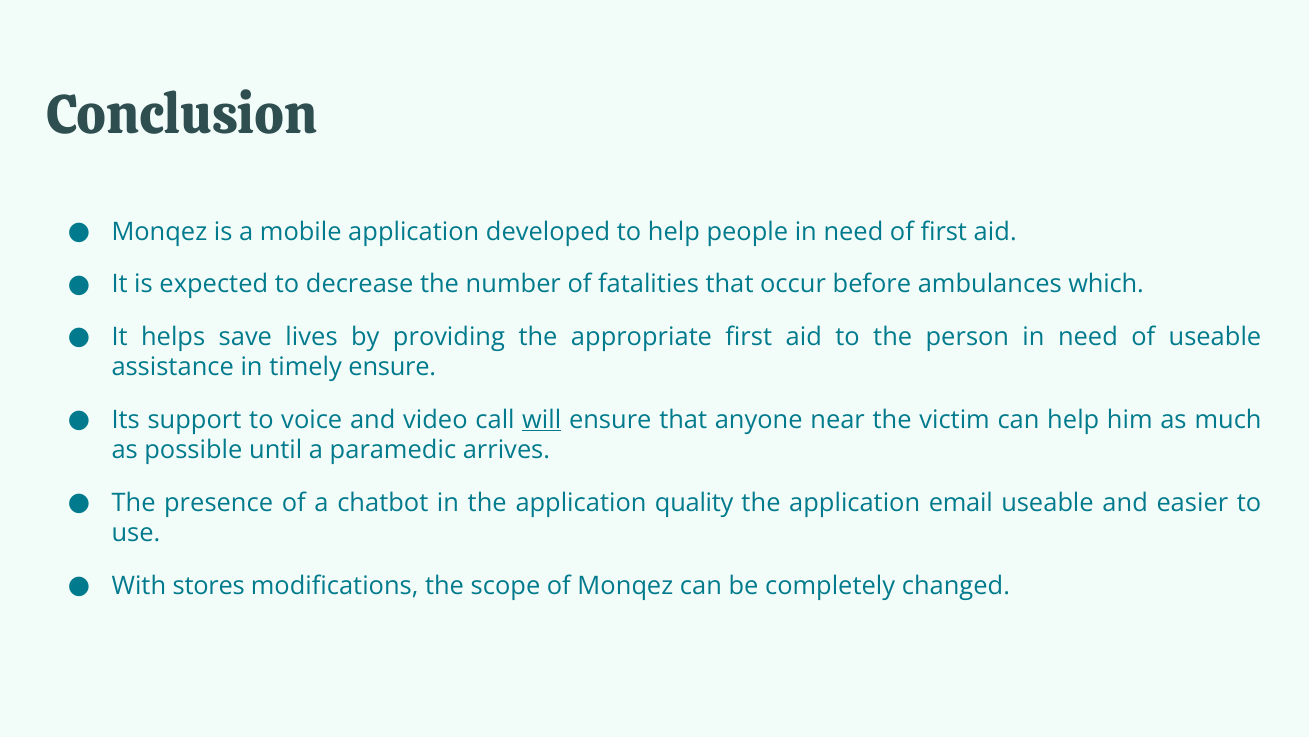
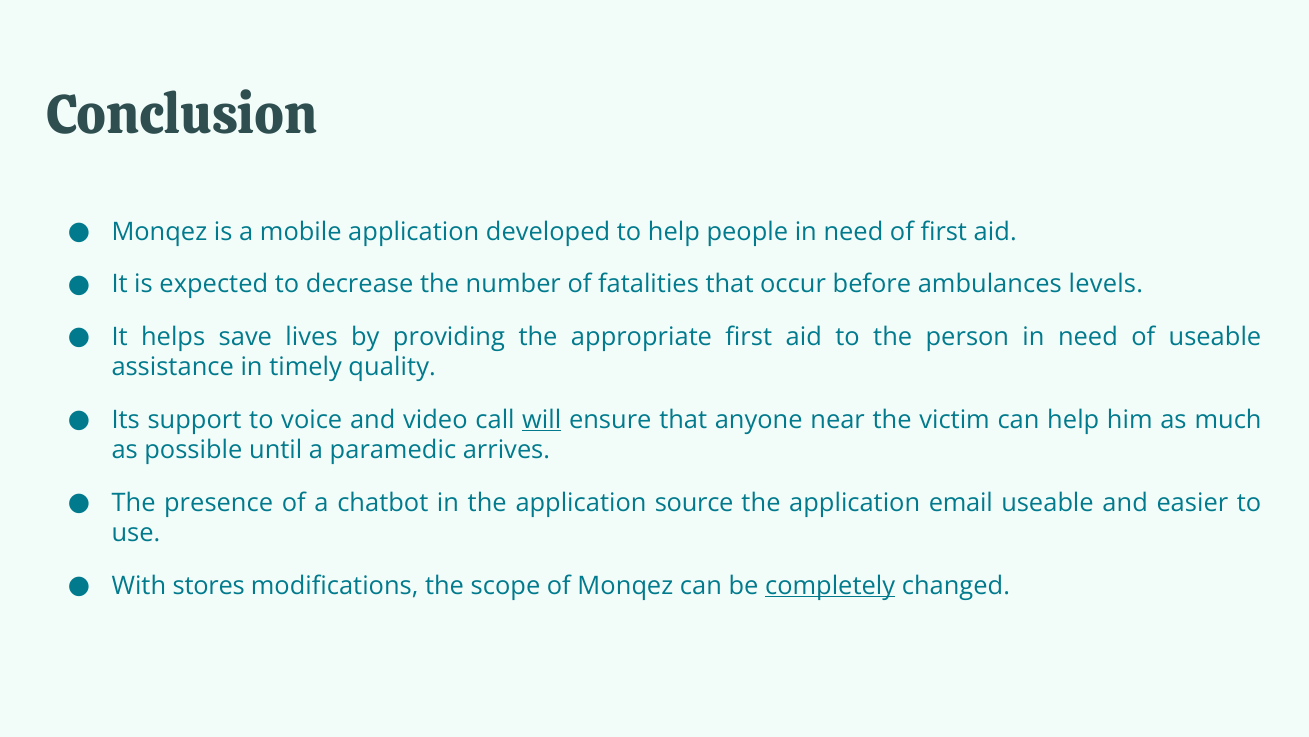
which: which -> levels (1106, 284)
timely ensure: ensure -> quality (392, 367)
quality: quality -> source (694, 502)
completely underline: none -> present (830, 585)
